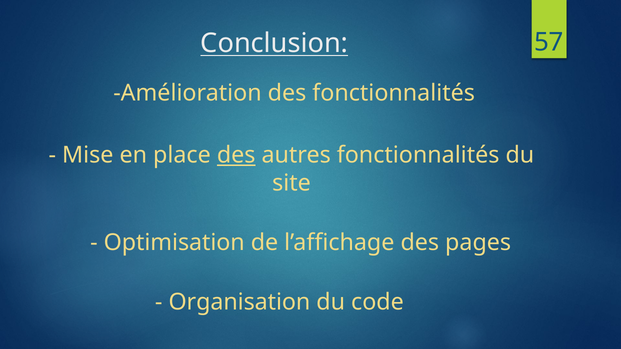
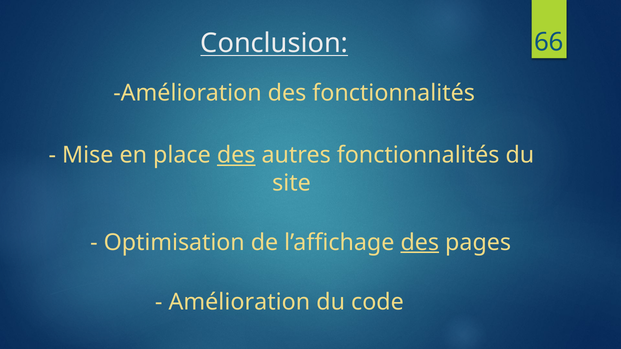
57: 57 -> 66 (549, 42)
des underline: none -> present (420, 243)
Organisation: Organisation -> Amélioration (239, 303)
